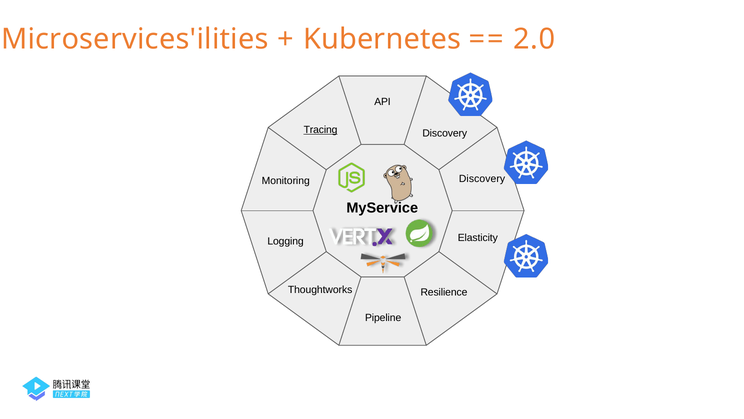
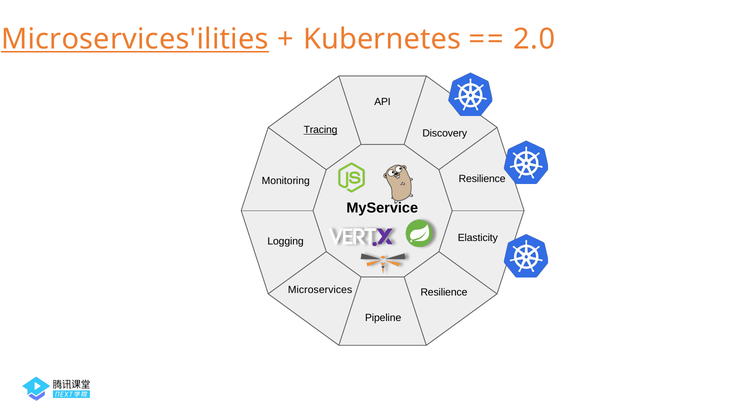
Microservices'ilities underline: none -> present (135, 39)
Discovery: Discovery -> Resilience (482, 178)
Thoughtworks: Thoughtworks -> Microservices (320, 289)
